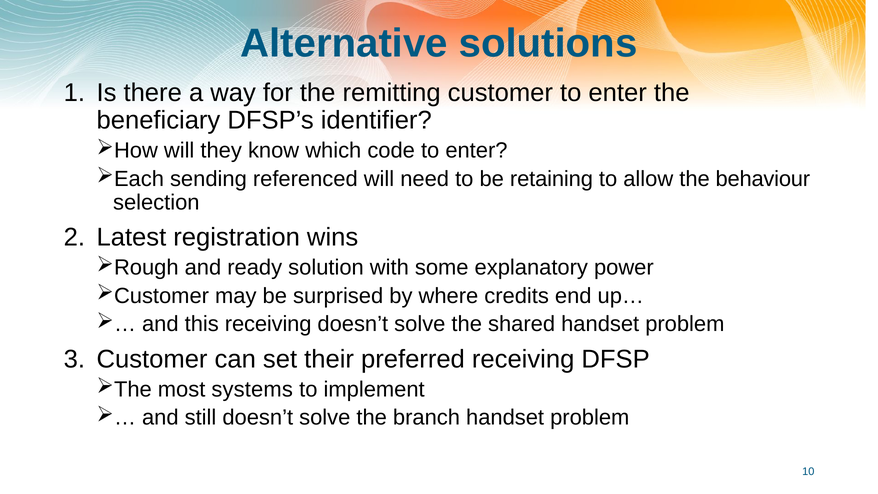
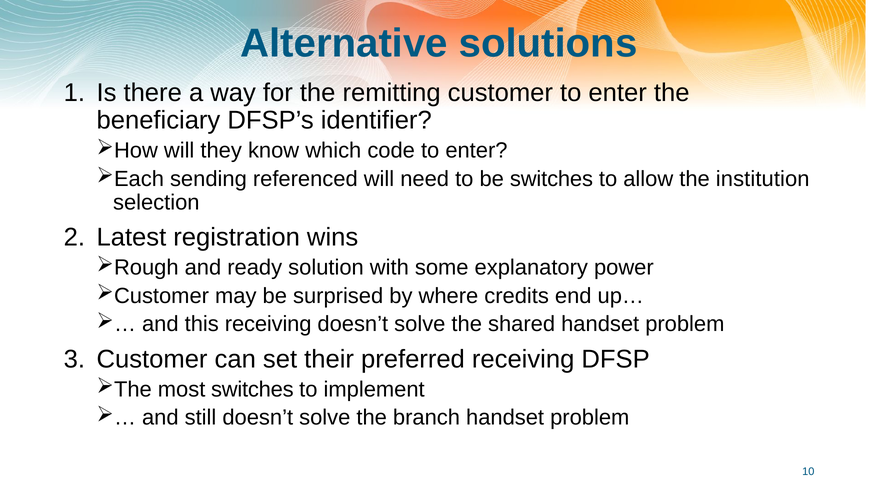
be retaining: retaining -> switches (551, 179)
behaviour: behaviour -> institution (763, 179)
most systems: systems -> switches (252, 389)
